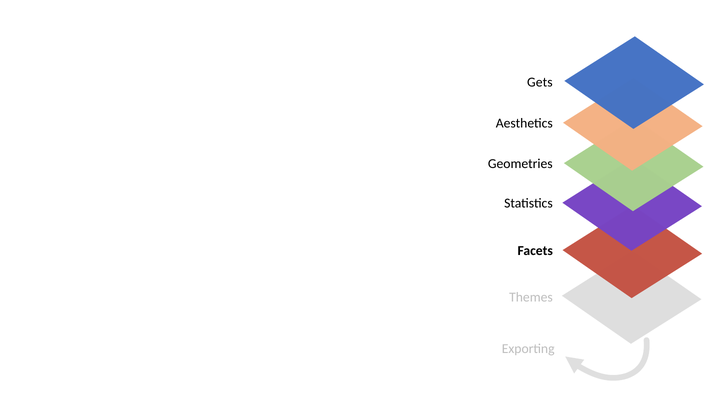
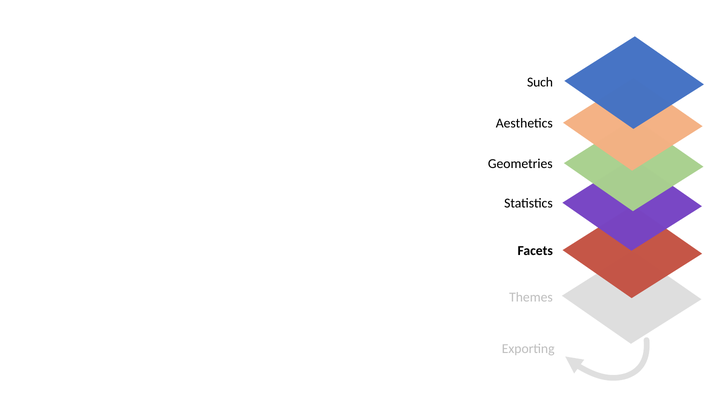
Gets: Gets -> Such (540, 82)
